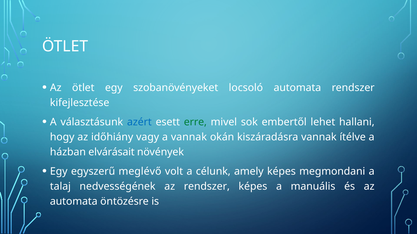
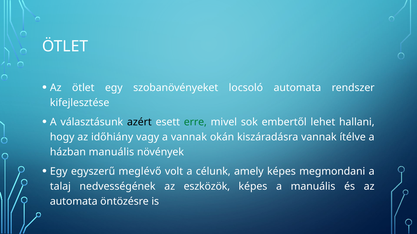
azért colour: blue -> black (139, 122)
házban elvárásait: elvárásait -> manuális (111, 152)
az rendszer: rendszer -> eszközök (207, 187)
